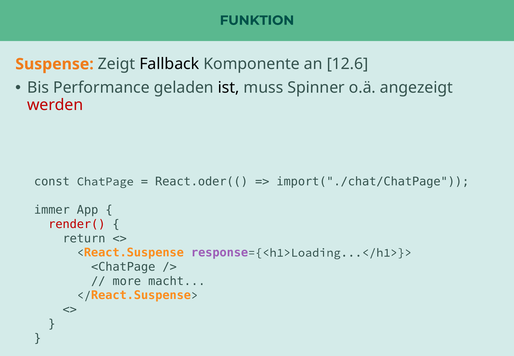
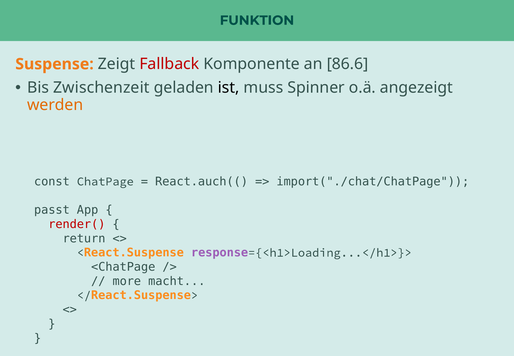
Fallback colour: black -> red (169, 64)
12.6: 12.6 -> 86.6 (348, 64)
Performance: Performance -> Zwischenzeit (101, 88)
werden colour: red -> orange (55, 105)
React.oder((: React.oder(( -> React.auch(( (202, 181)
immer: immer -> passt (52, 210)
